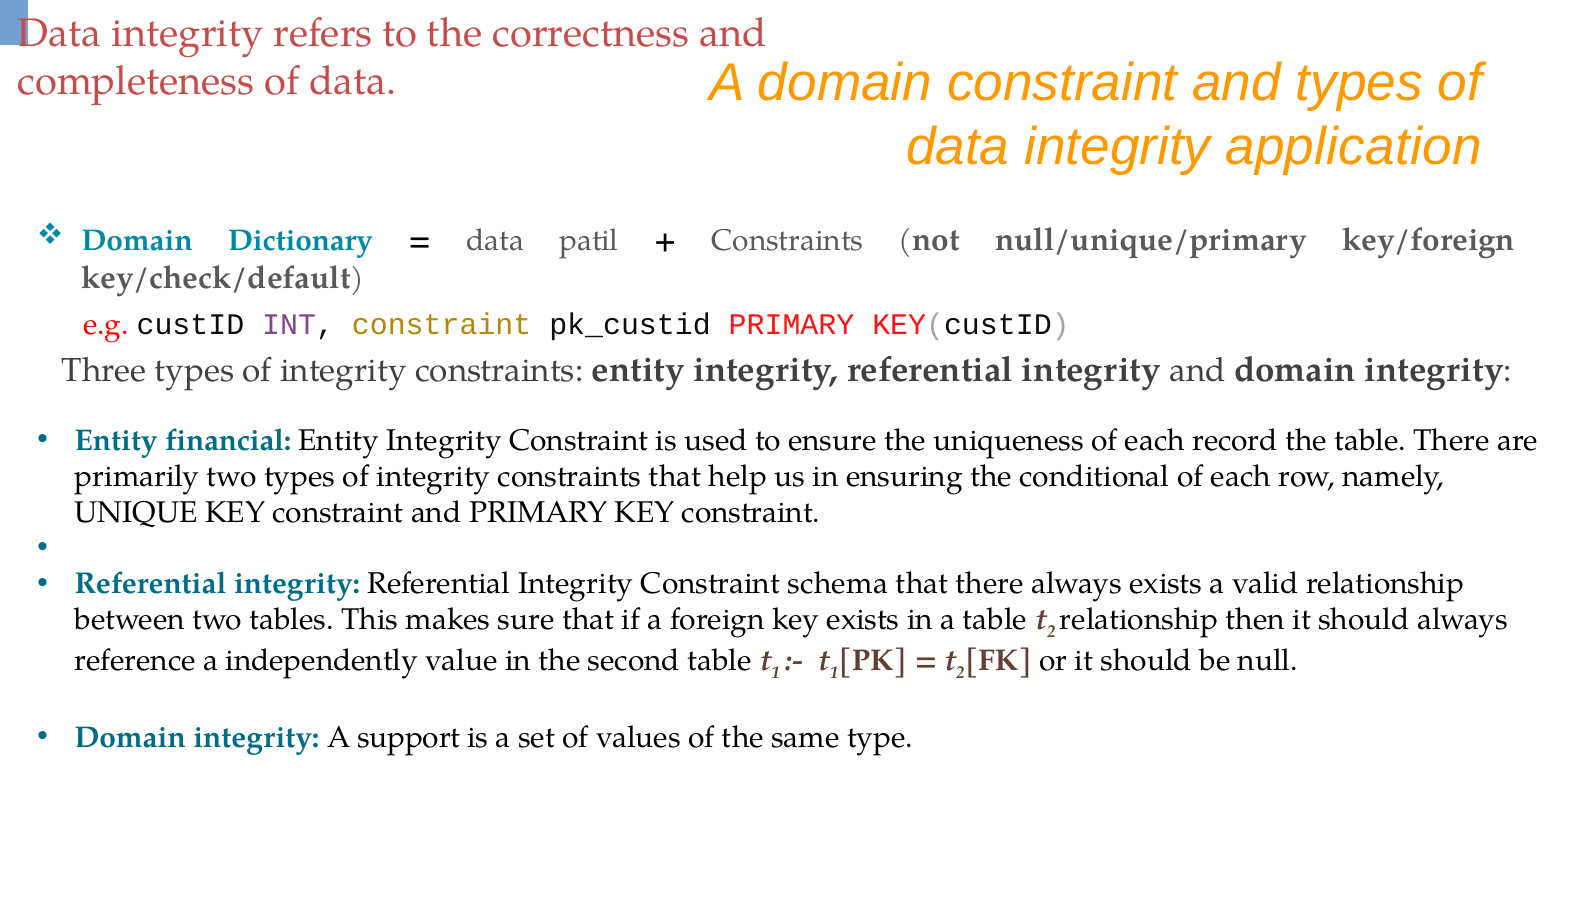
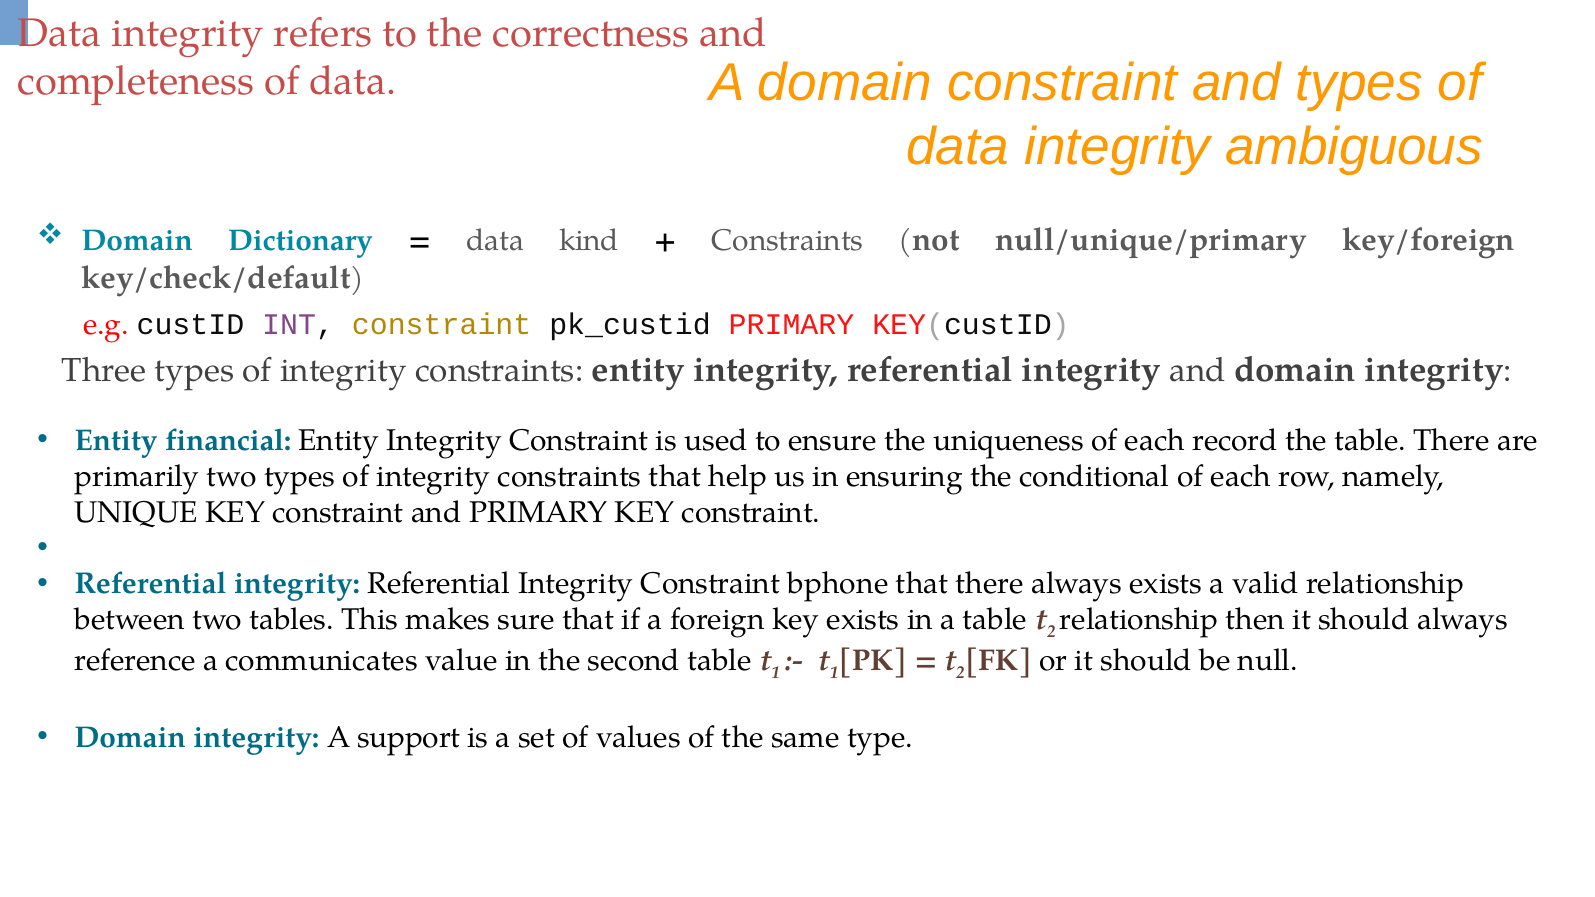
application: application -> ambiguous (1354, 147)
patil: patil -> kind (589, 241)
schema: schema -> bphone (838, 584)
independently: independently -> communicates (322, 661)
